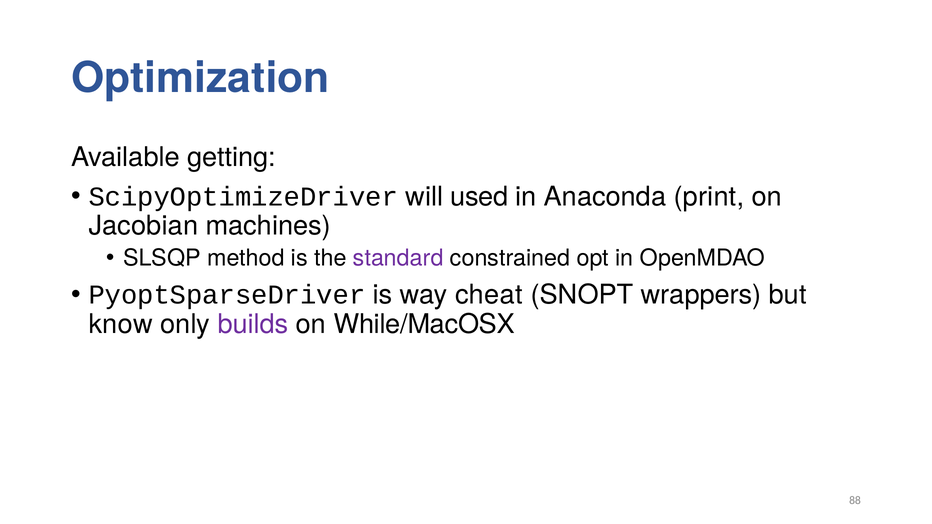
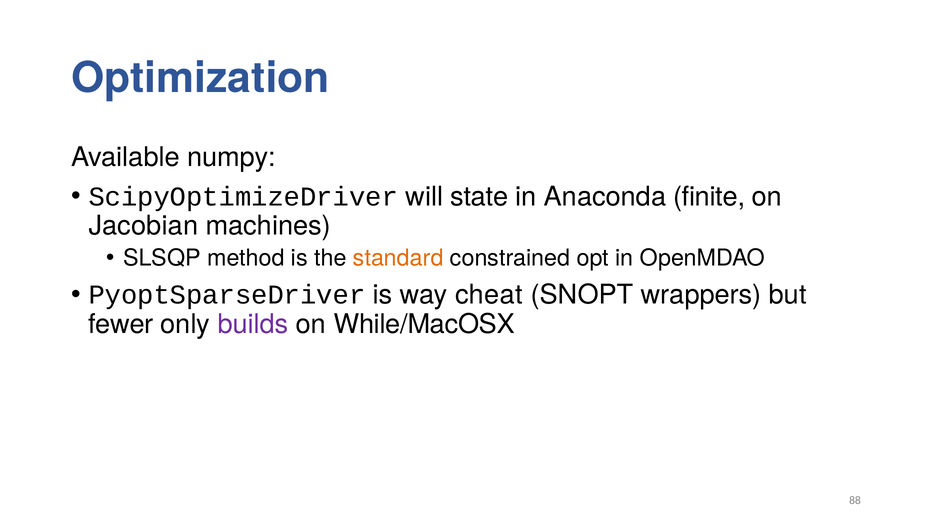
getting: getting -> numpy (232, 158)
used: used -> state (479, 197)
print: print -> finite (709, 197)
standard colour: purple -> orange (398, 258)
know: know -> fewer (121, 324)
